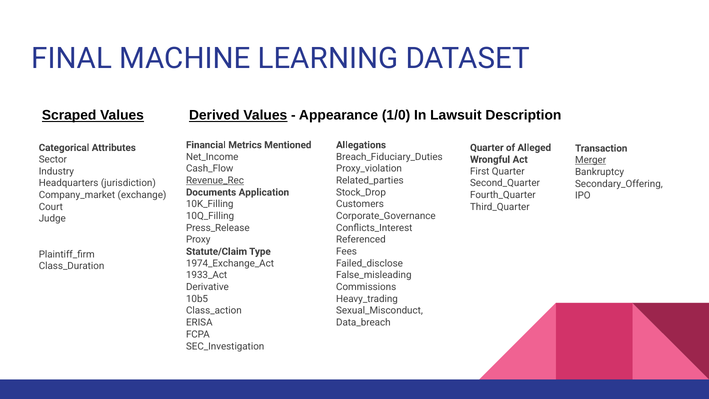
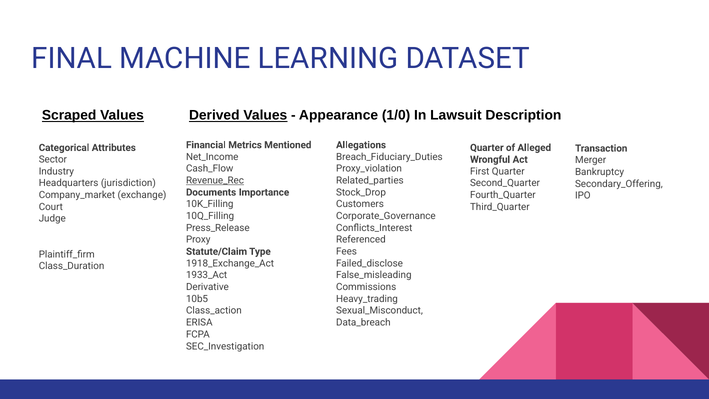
Merger underline: present -> none (591, 160)
Application: Application -> Importance (264, 192)
1974_Exchange_Act: 1974_Exchange_Act -> 1918_Exchange_Act (230, 263)
